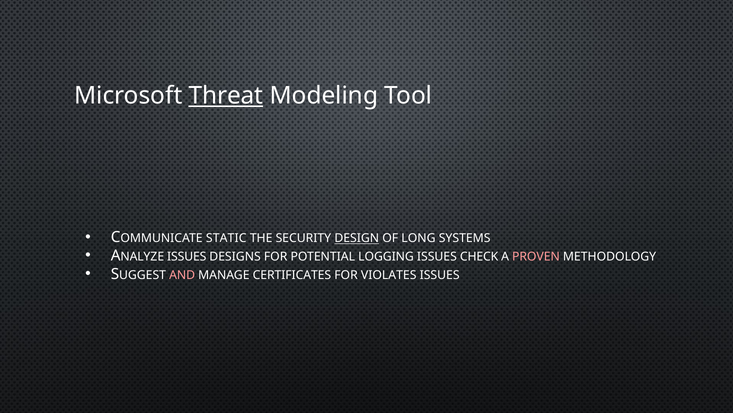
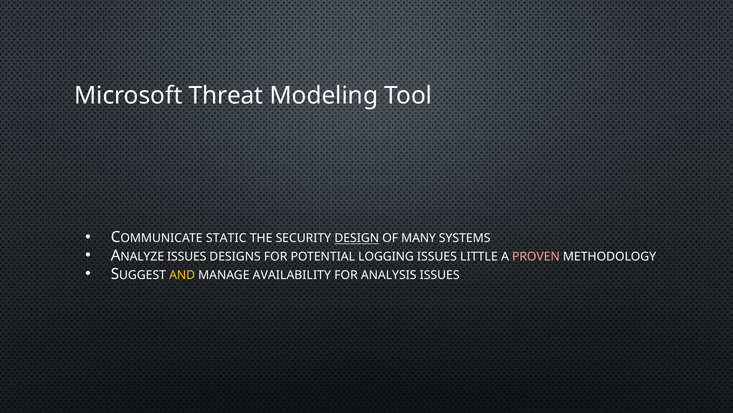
Threat underline: present -> none (226, 96)
LONG: LONG -> MANY (419, 238)
CHECK: CHECK -> LITTLE (479, 256)
AND colour: pink -> yellow (182, 275)
CERTIFICATES: CERTIFICATES -> AVAILABILITY (292, 275)
VIOLATES: VIOLATES -> ANALYSIS (389, 275)
